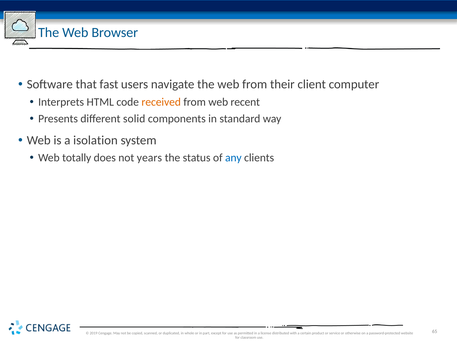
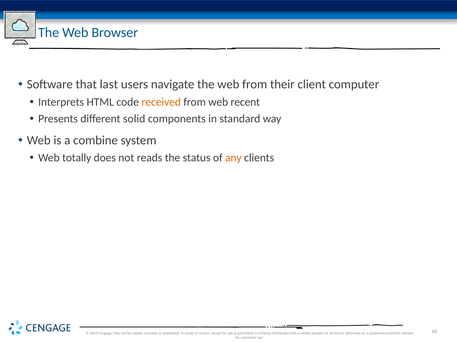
fast: fast -> last (109, 84)
isolation: isolation -> combine (95, 140)
years: years -> reads (150, 158)
any colour: blue -> orange (233, 158)
